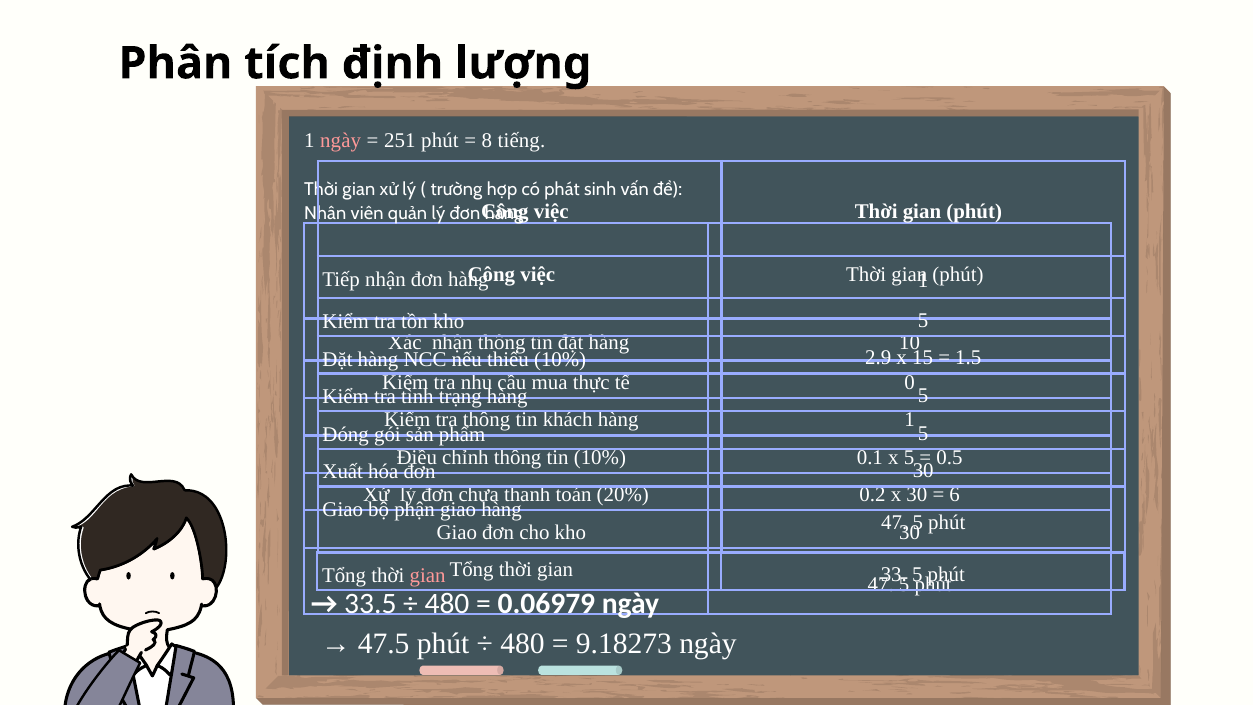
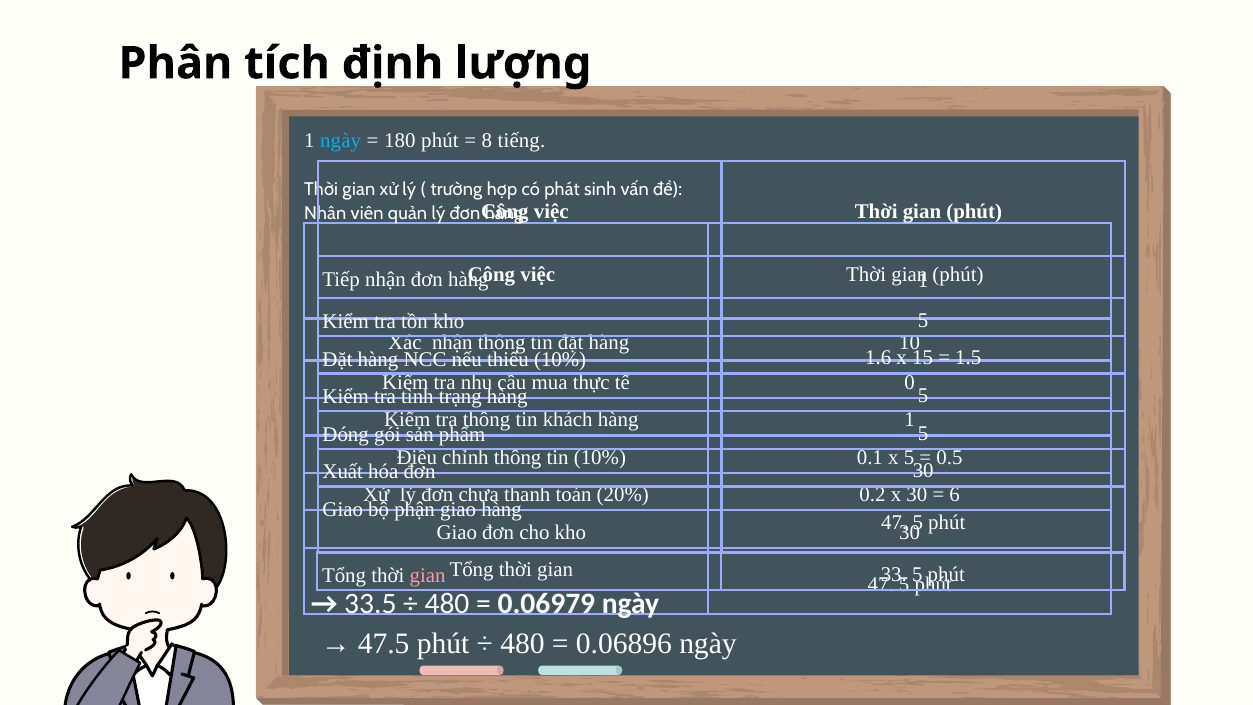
ngày colour: pink -> light blue (341, 141)
251: 251 -> 180 (400, 141)
2.9: 2.9 -> 1.6 (878, 358)
9.18273: 9.18273 -> 0.06896 (624, 643)
